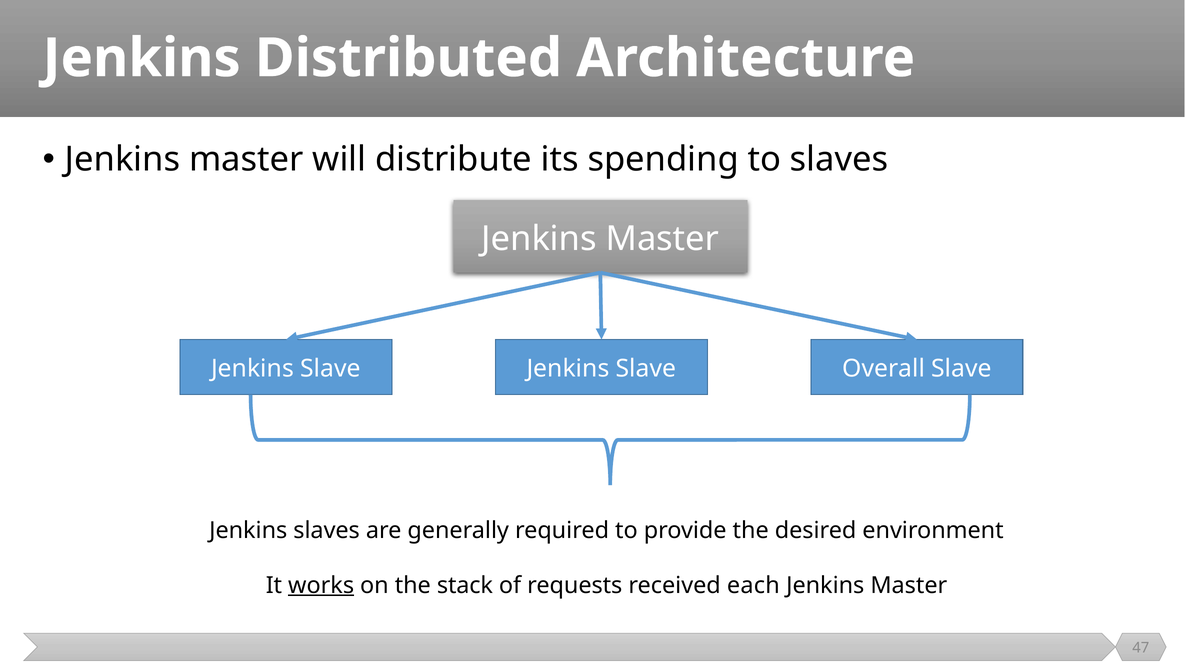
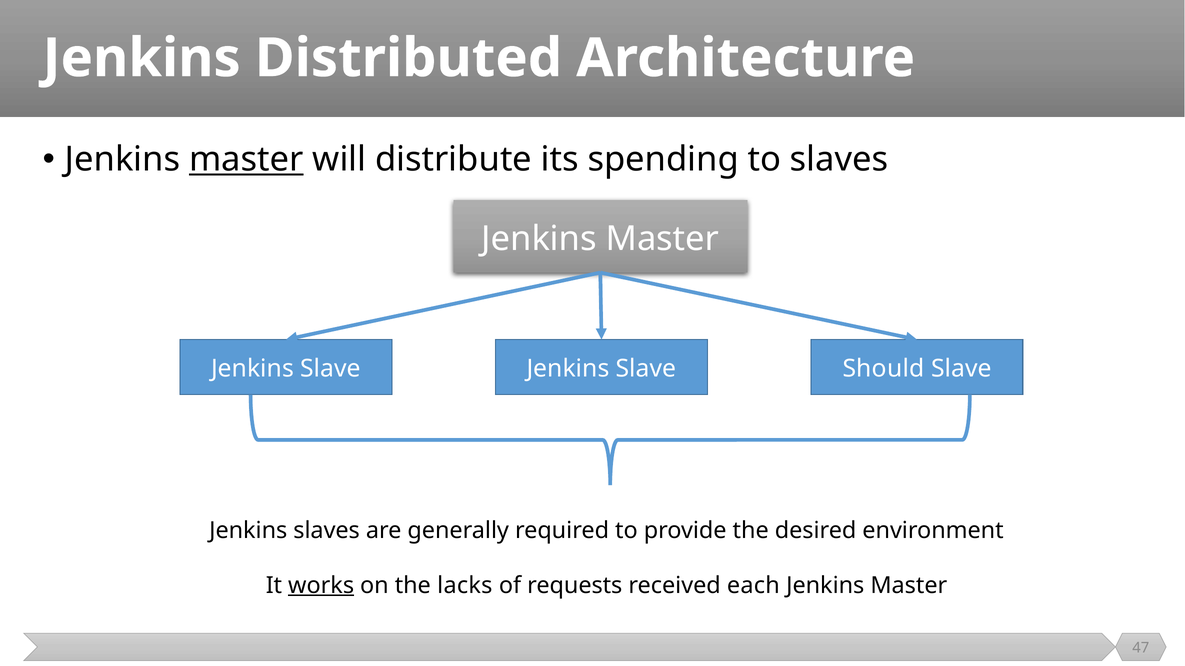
master underline: none -> present (246, 160)
Overall: Overall -> Should (883, 369)
stack: stack -> lacks (465, 586)
